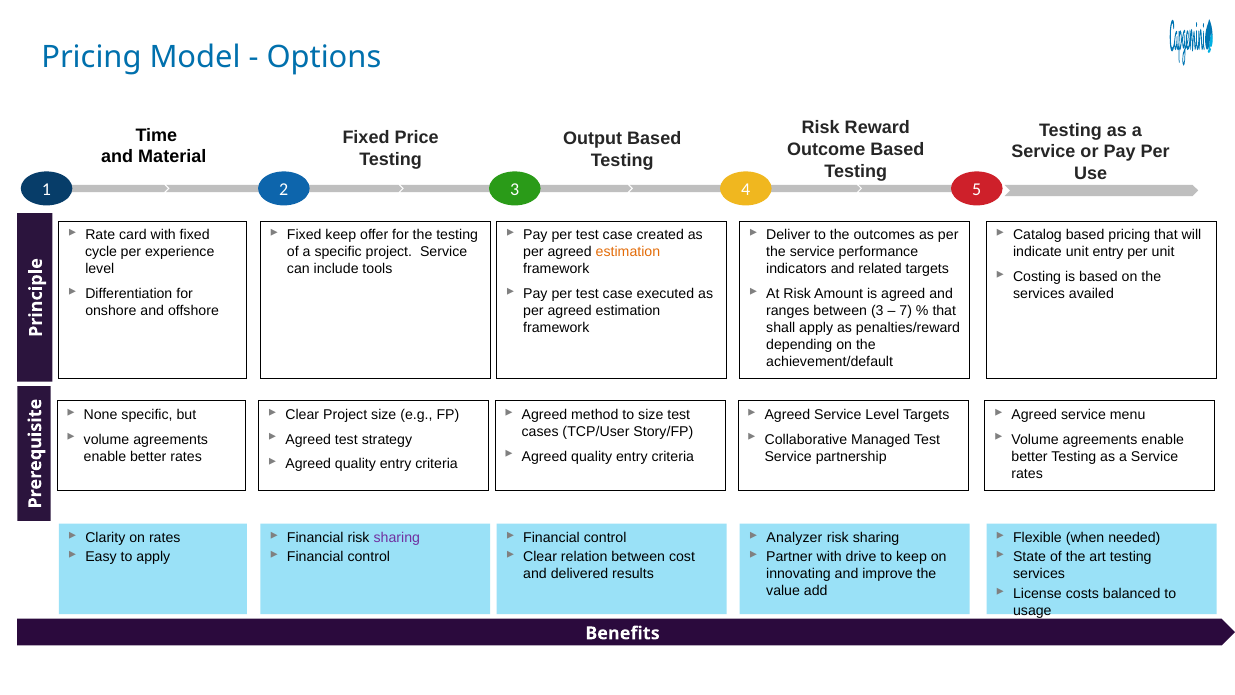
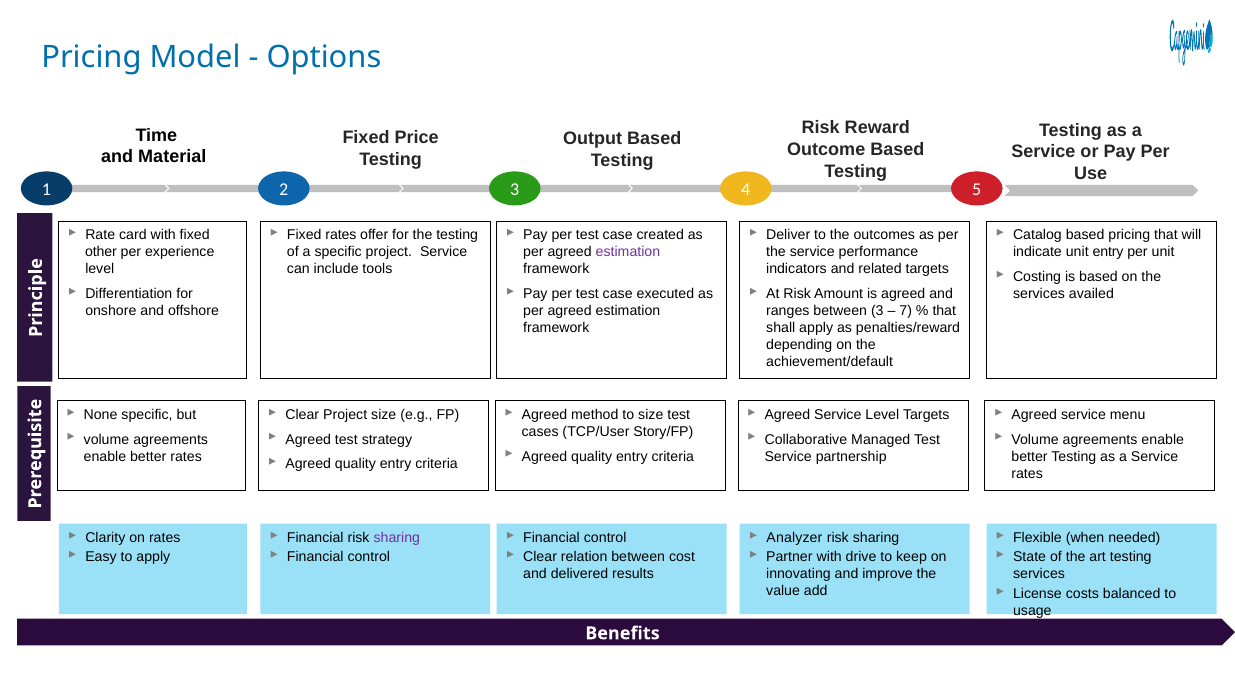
Fixed keep: keep -> rates (341, 235)
cycle: cycle -> other (101, 252)
estimation colour: orange -> purple (628, 252)
